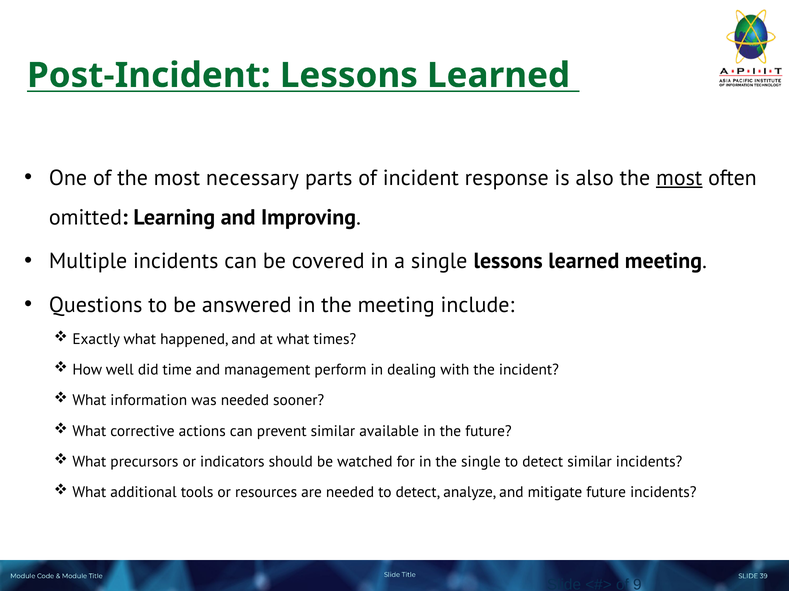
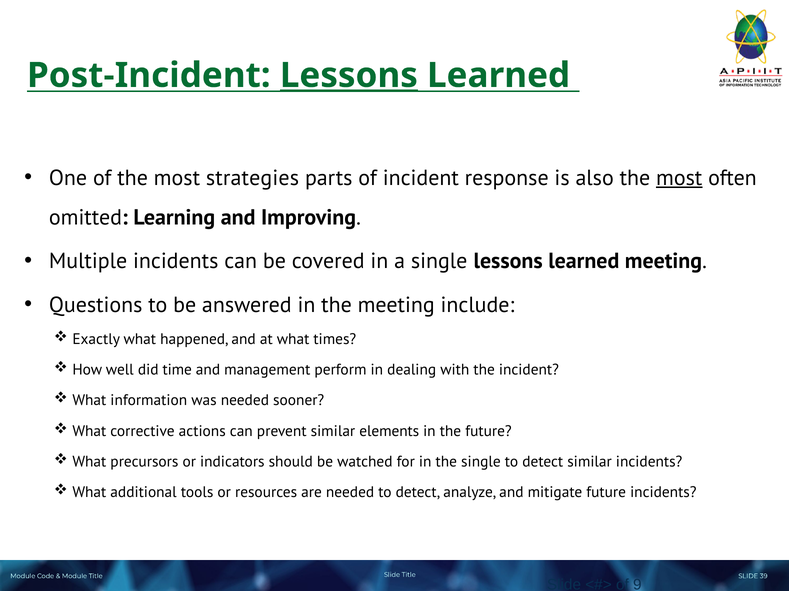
Lessons underline: none -> present (349, 75)
necessary: necessary -> strategies (252, 178)
available: available -> elements (389, 432)
